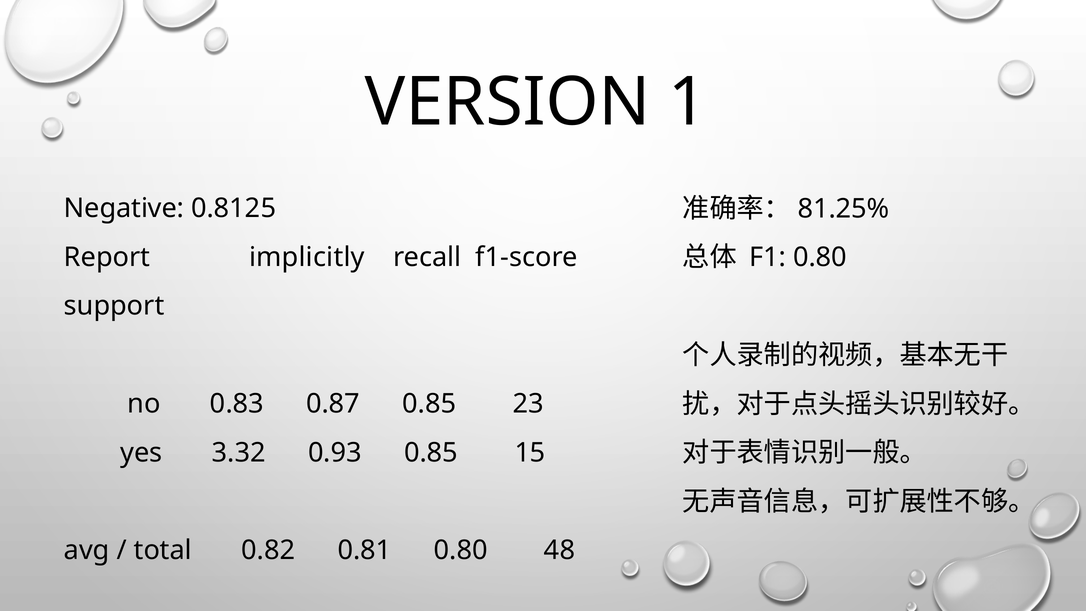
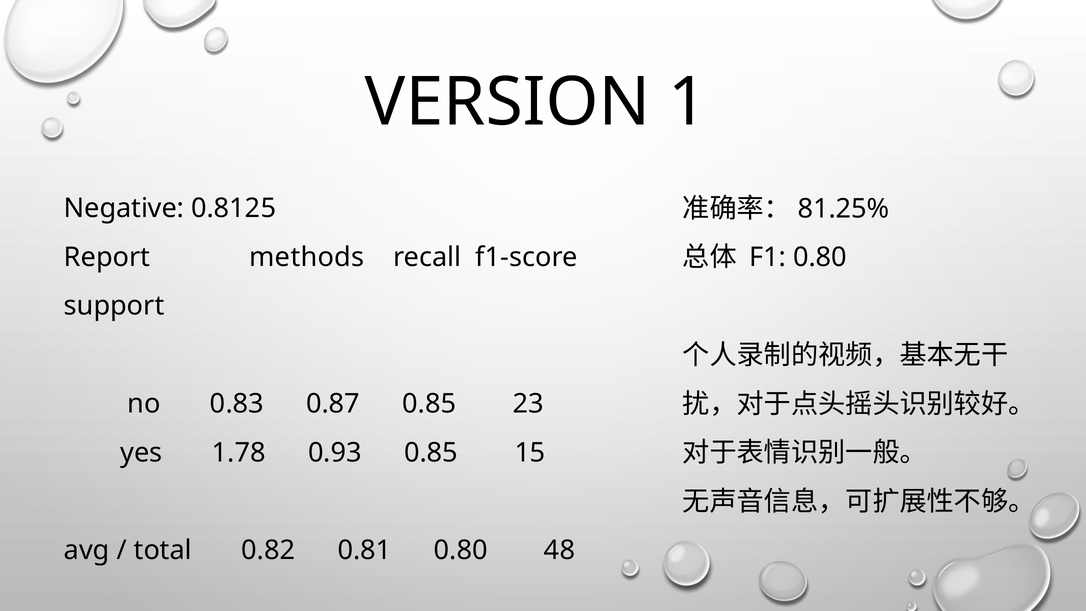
implicitly: implicitly -> methods (307, 257)
3.32: 3.32 -> 1.78 (239, 453)
